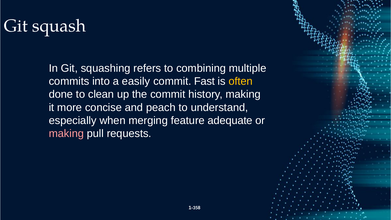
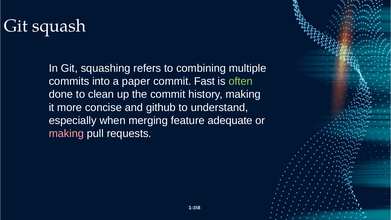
easily: easily -> paper (136, 81)
often colour: yellow -> light green (241, 81)
peach: peach -> github (161, 107)
